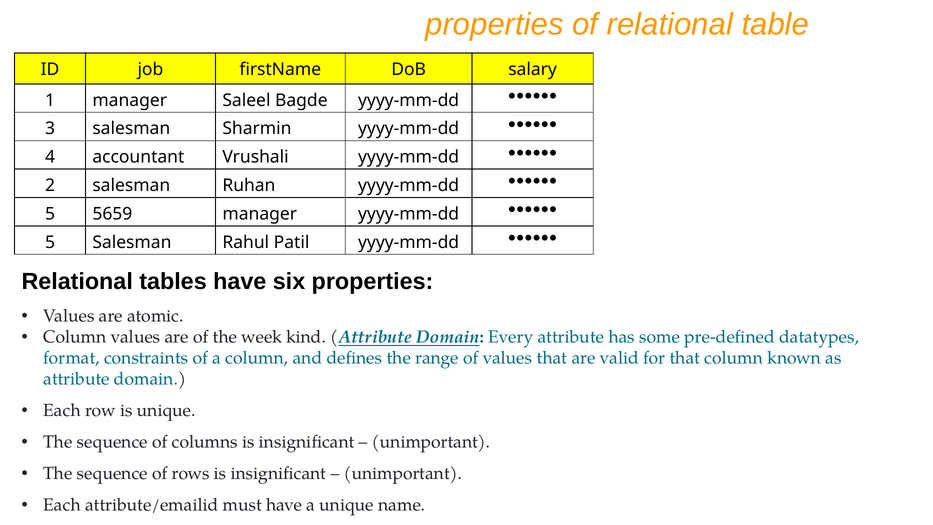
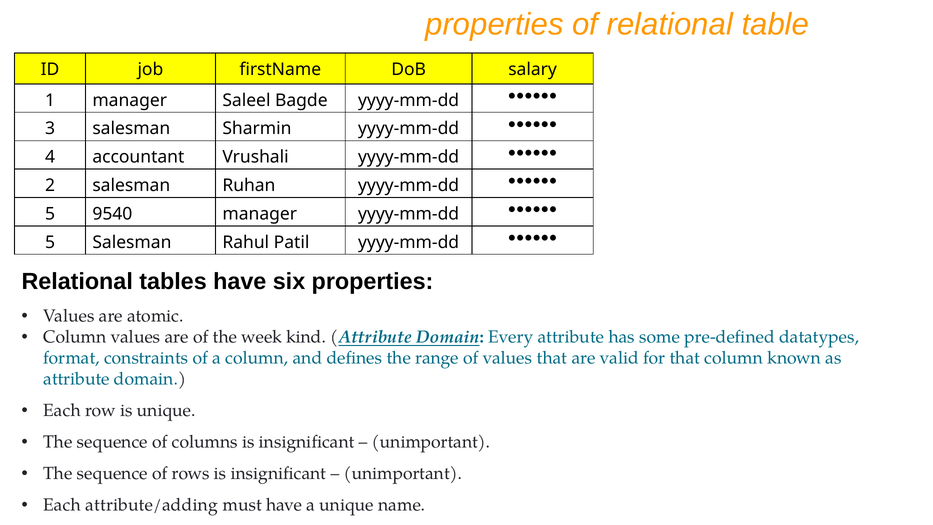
5659: 5659 -> 9540 (112, 214)
attribute/emailid: attribute/emailid -> attribute/adding (152, 505)
